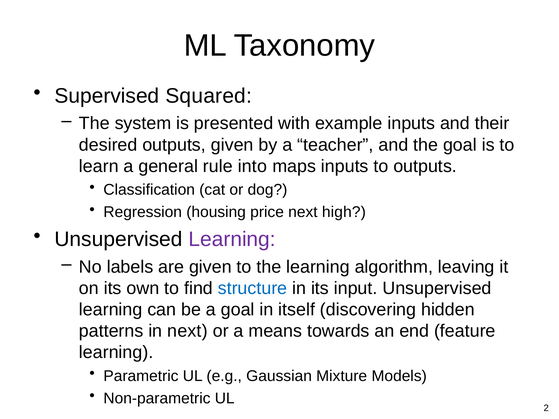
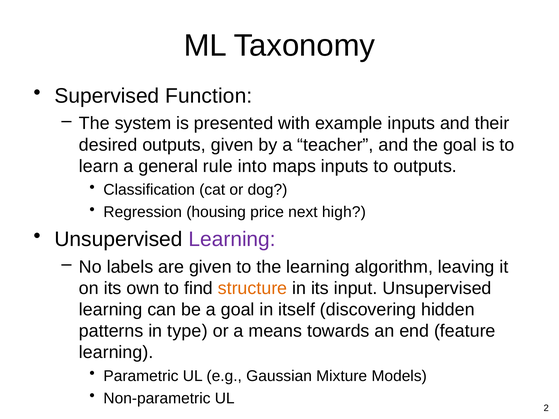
Squared: Squared -> Function (209, 96)
structure colour: blue -> orange (253, 288)
in next: next -> type (187, 331)
